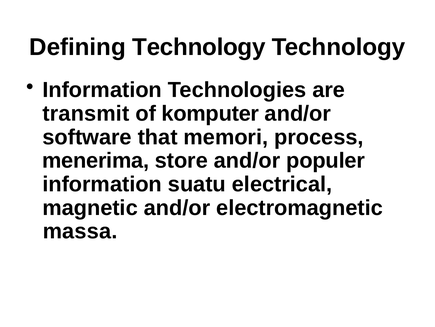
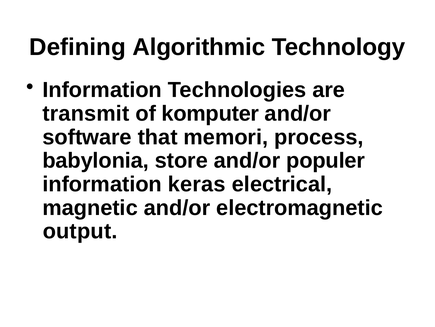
Defining Technology: Technology -> Algorithmic (199, 47)
menerima: menerima -> babylonia (96, 160)
suatu: suatu -> keras (197, 184)
massa: massa -> output (80, 231)
